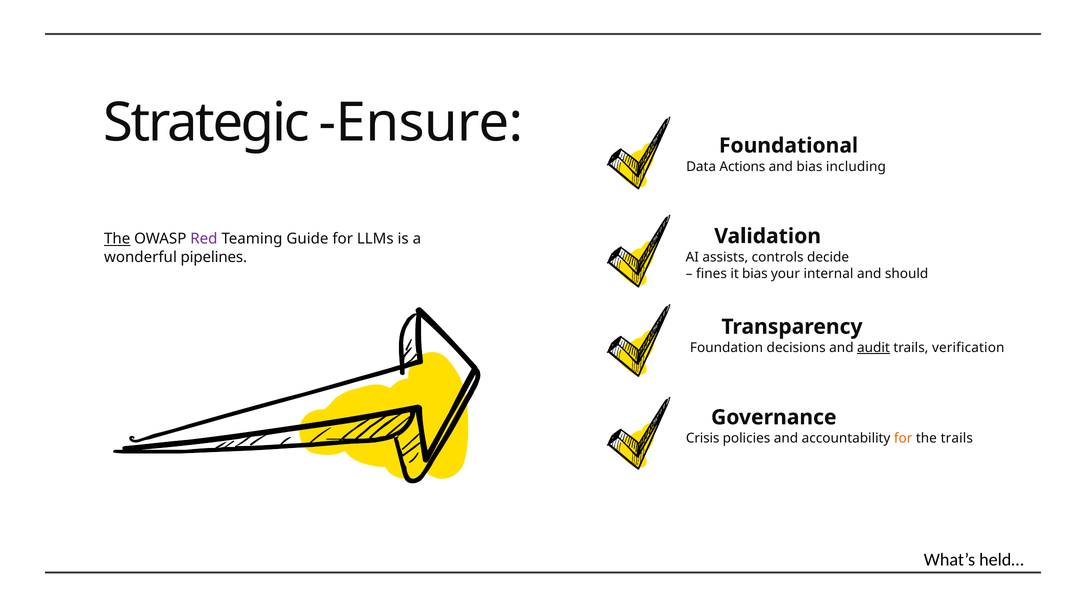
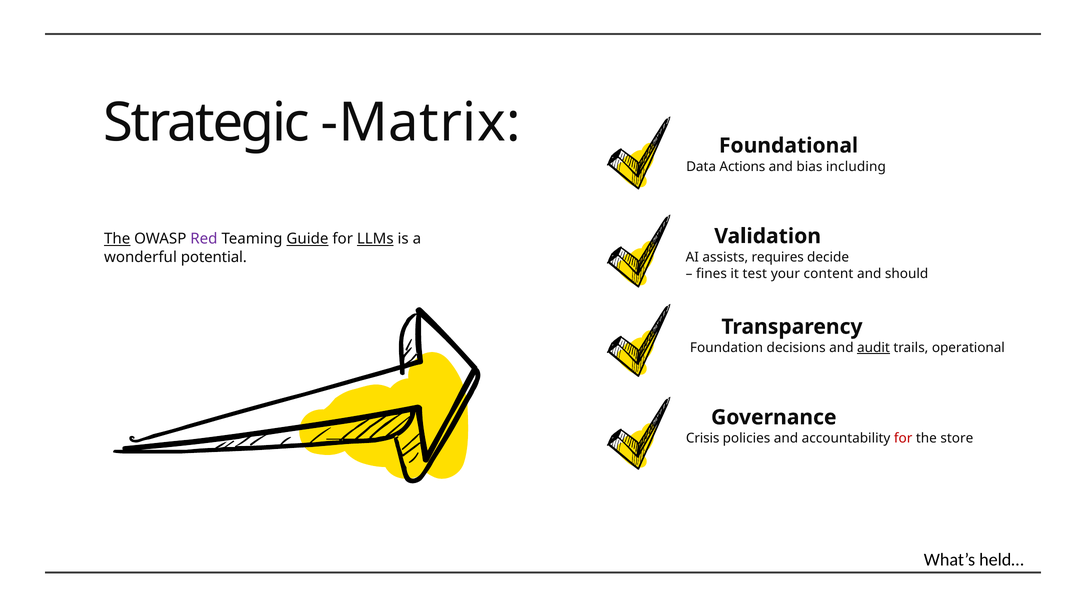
Ensure: Ensure -> Matrix (421, 123)
Guide underline: none -> present (307, 239)
LLMs underline: none -> present (375, 239)
pipelines: pipelines -> potential (214, 257)
controls: controls -> requires (778, 257)
it bias: bias -> test (755, 273)
internal: internal -> content (828, 273)
verification: verification -> operational (968, 348)
for colour: orange -> red (903, 438)
the trails: trails -> store (957, 438)
